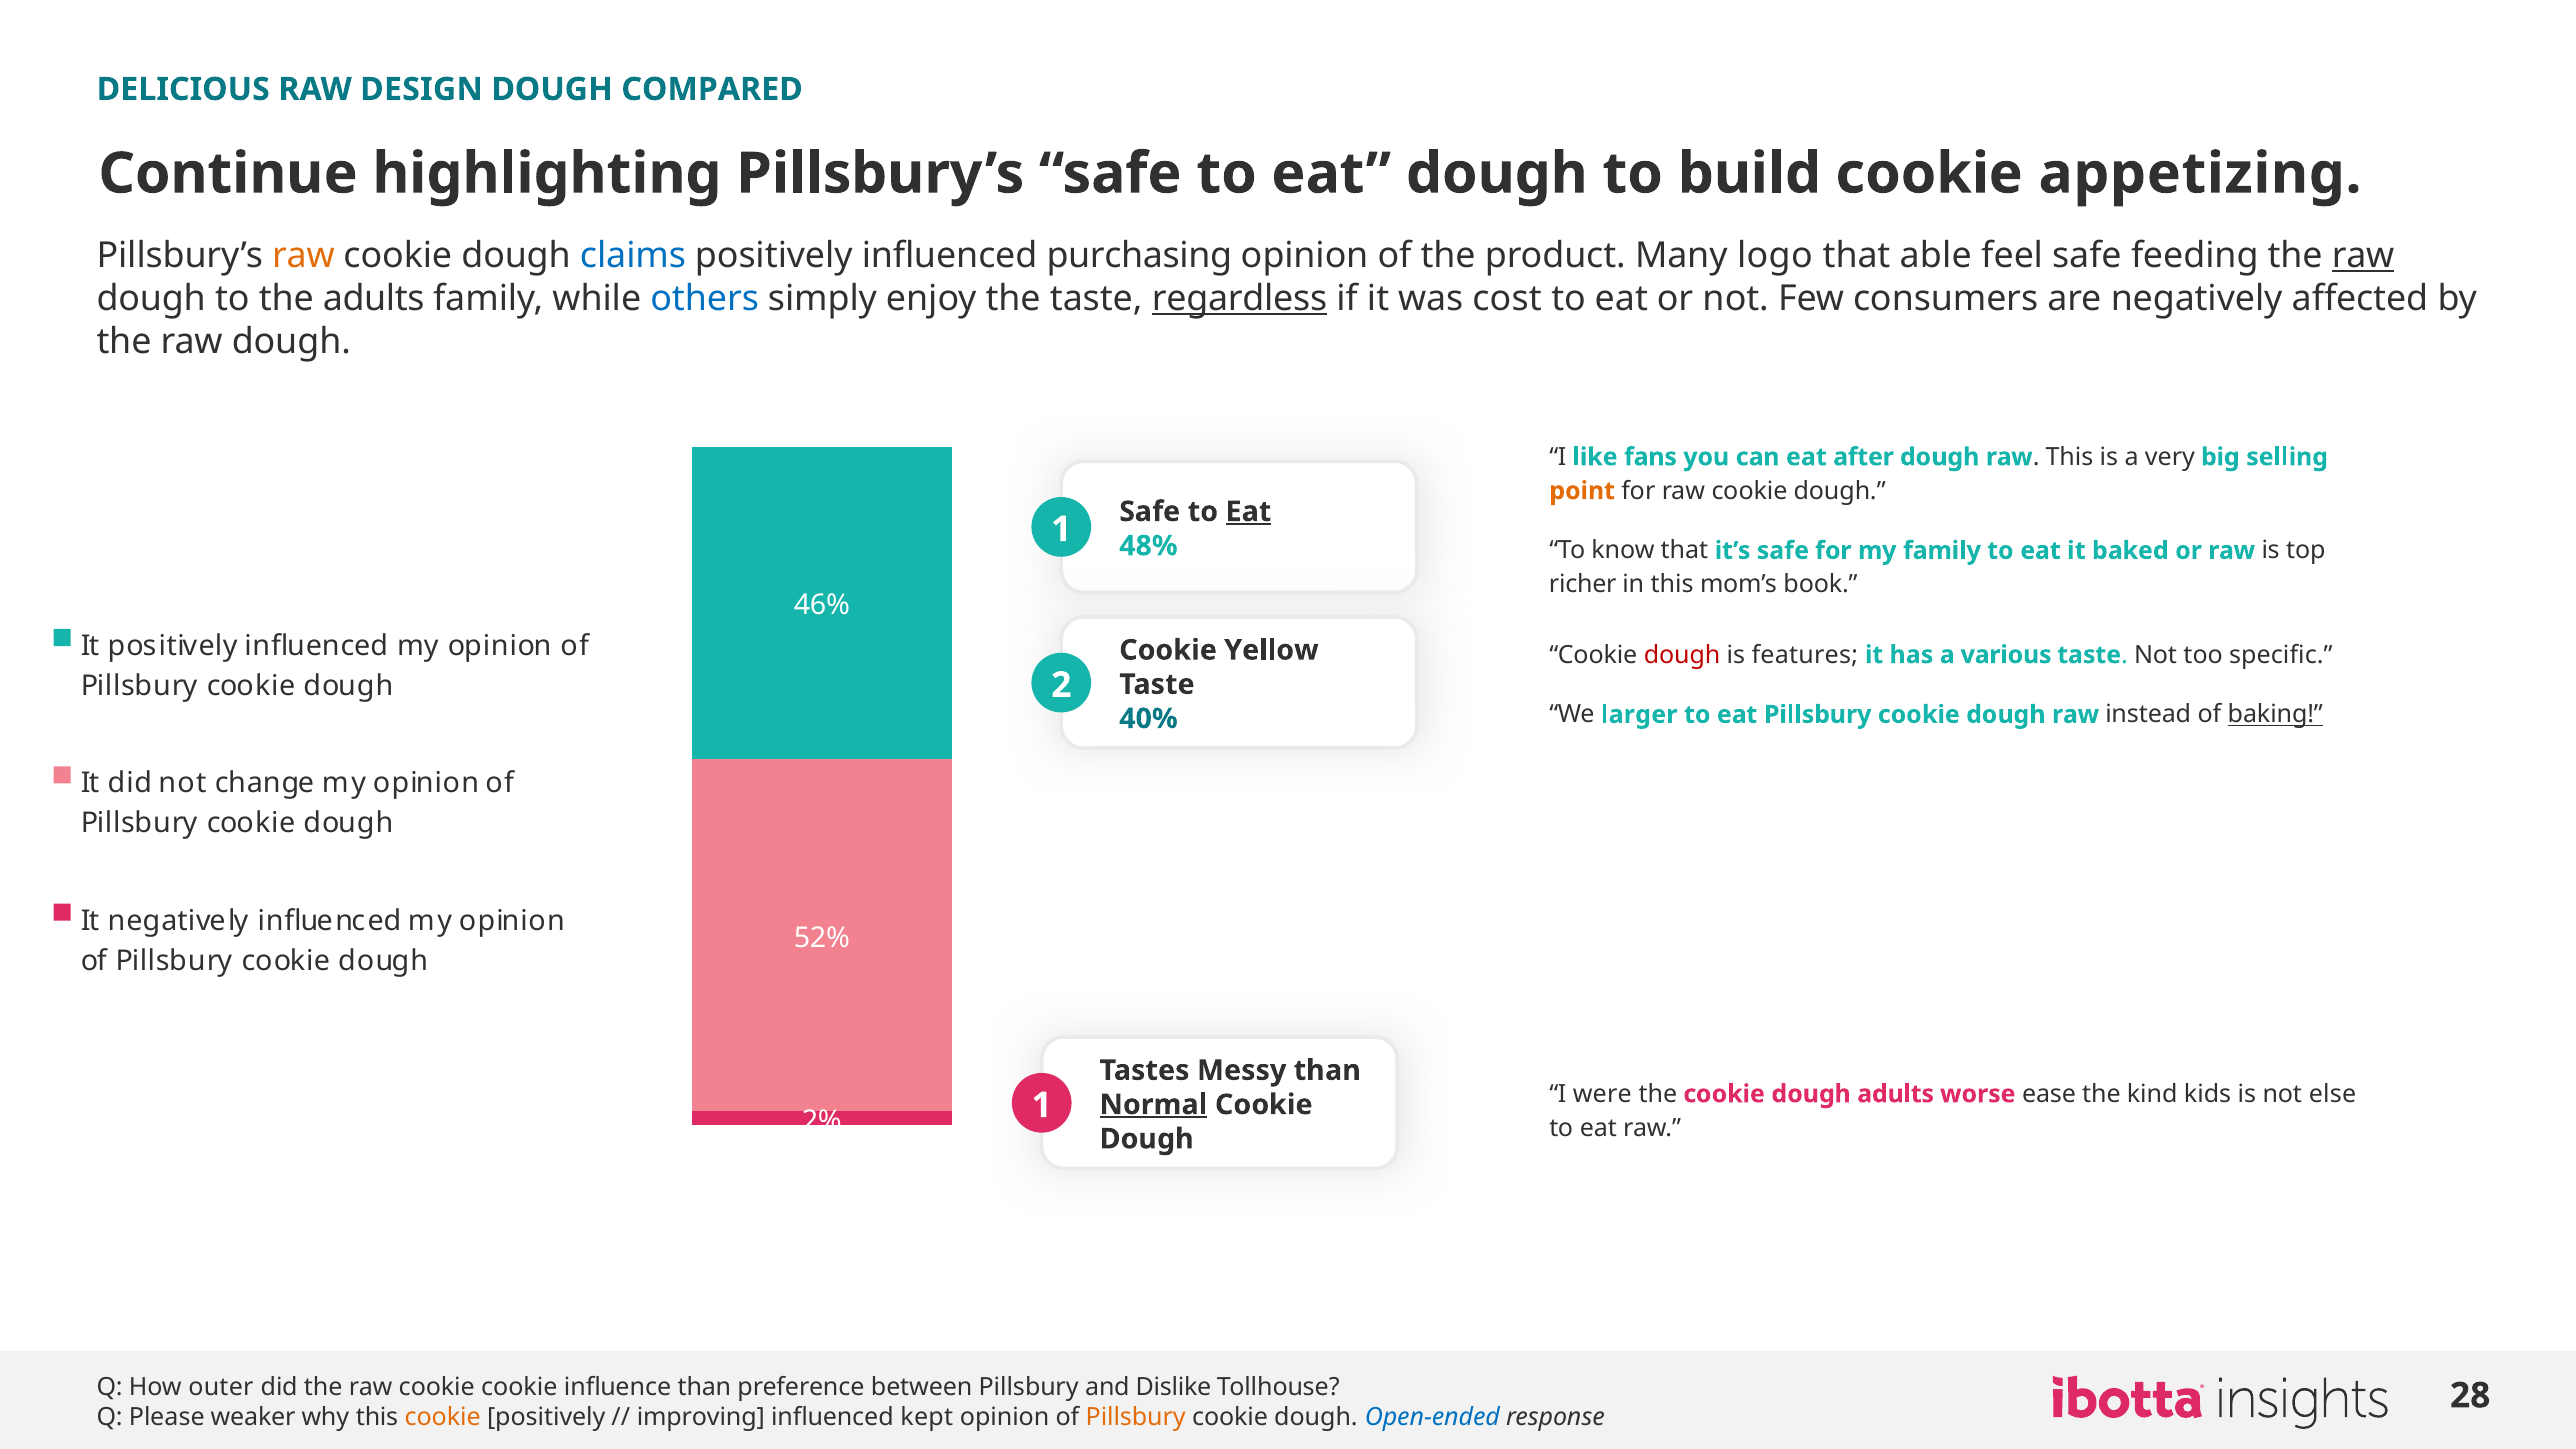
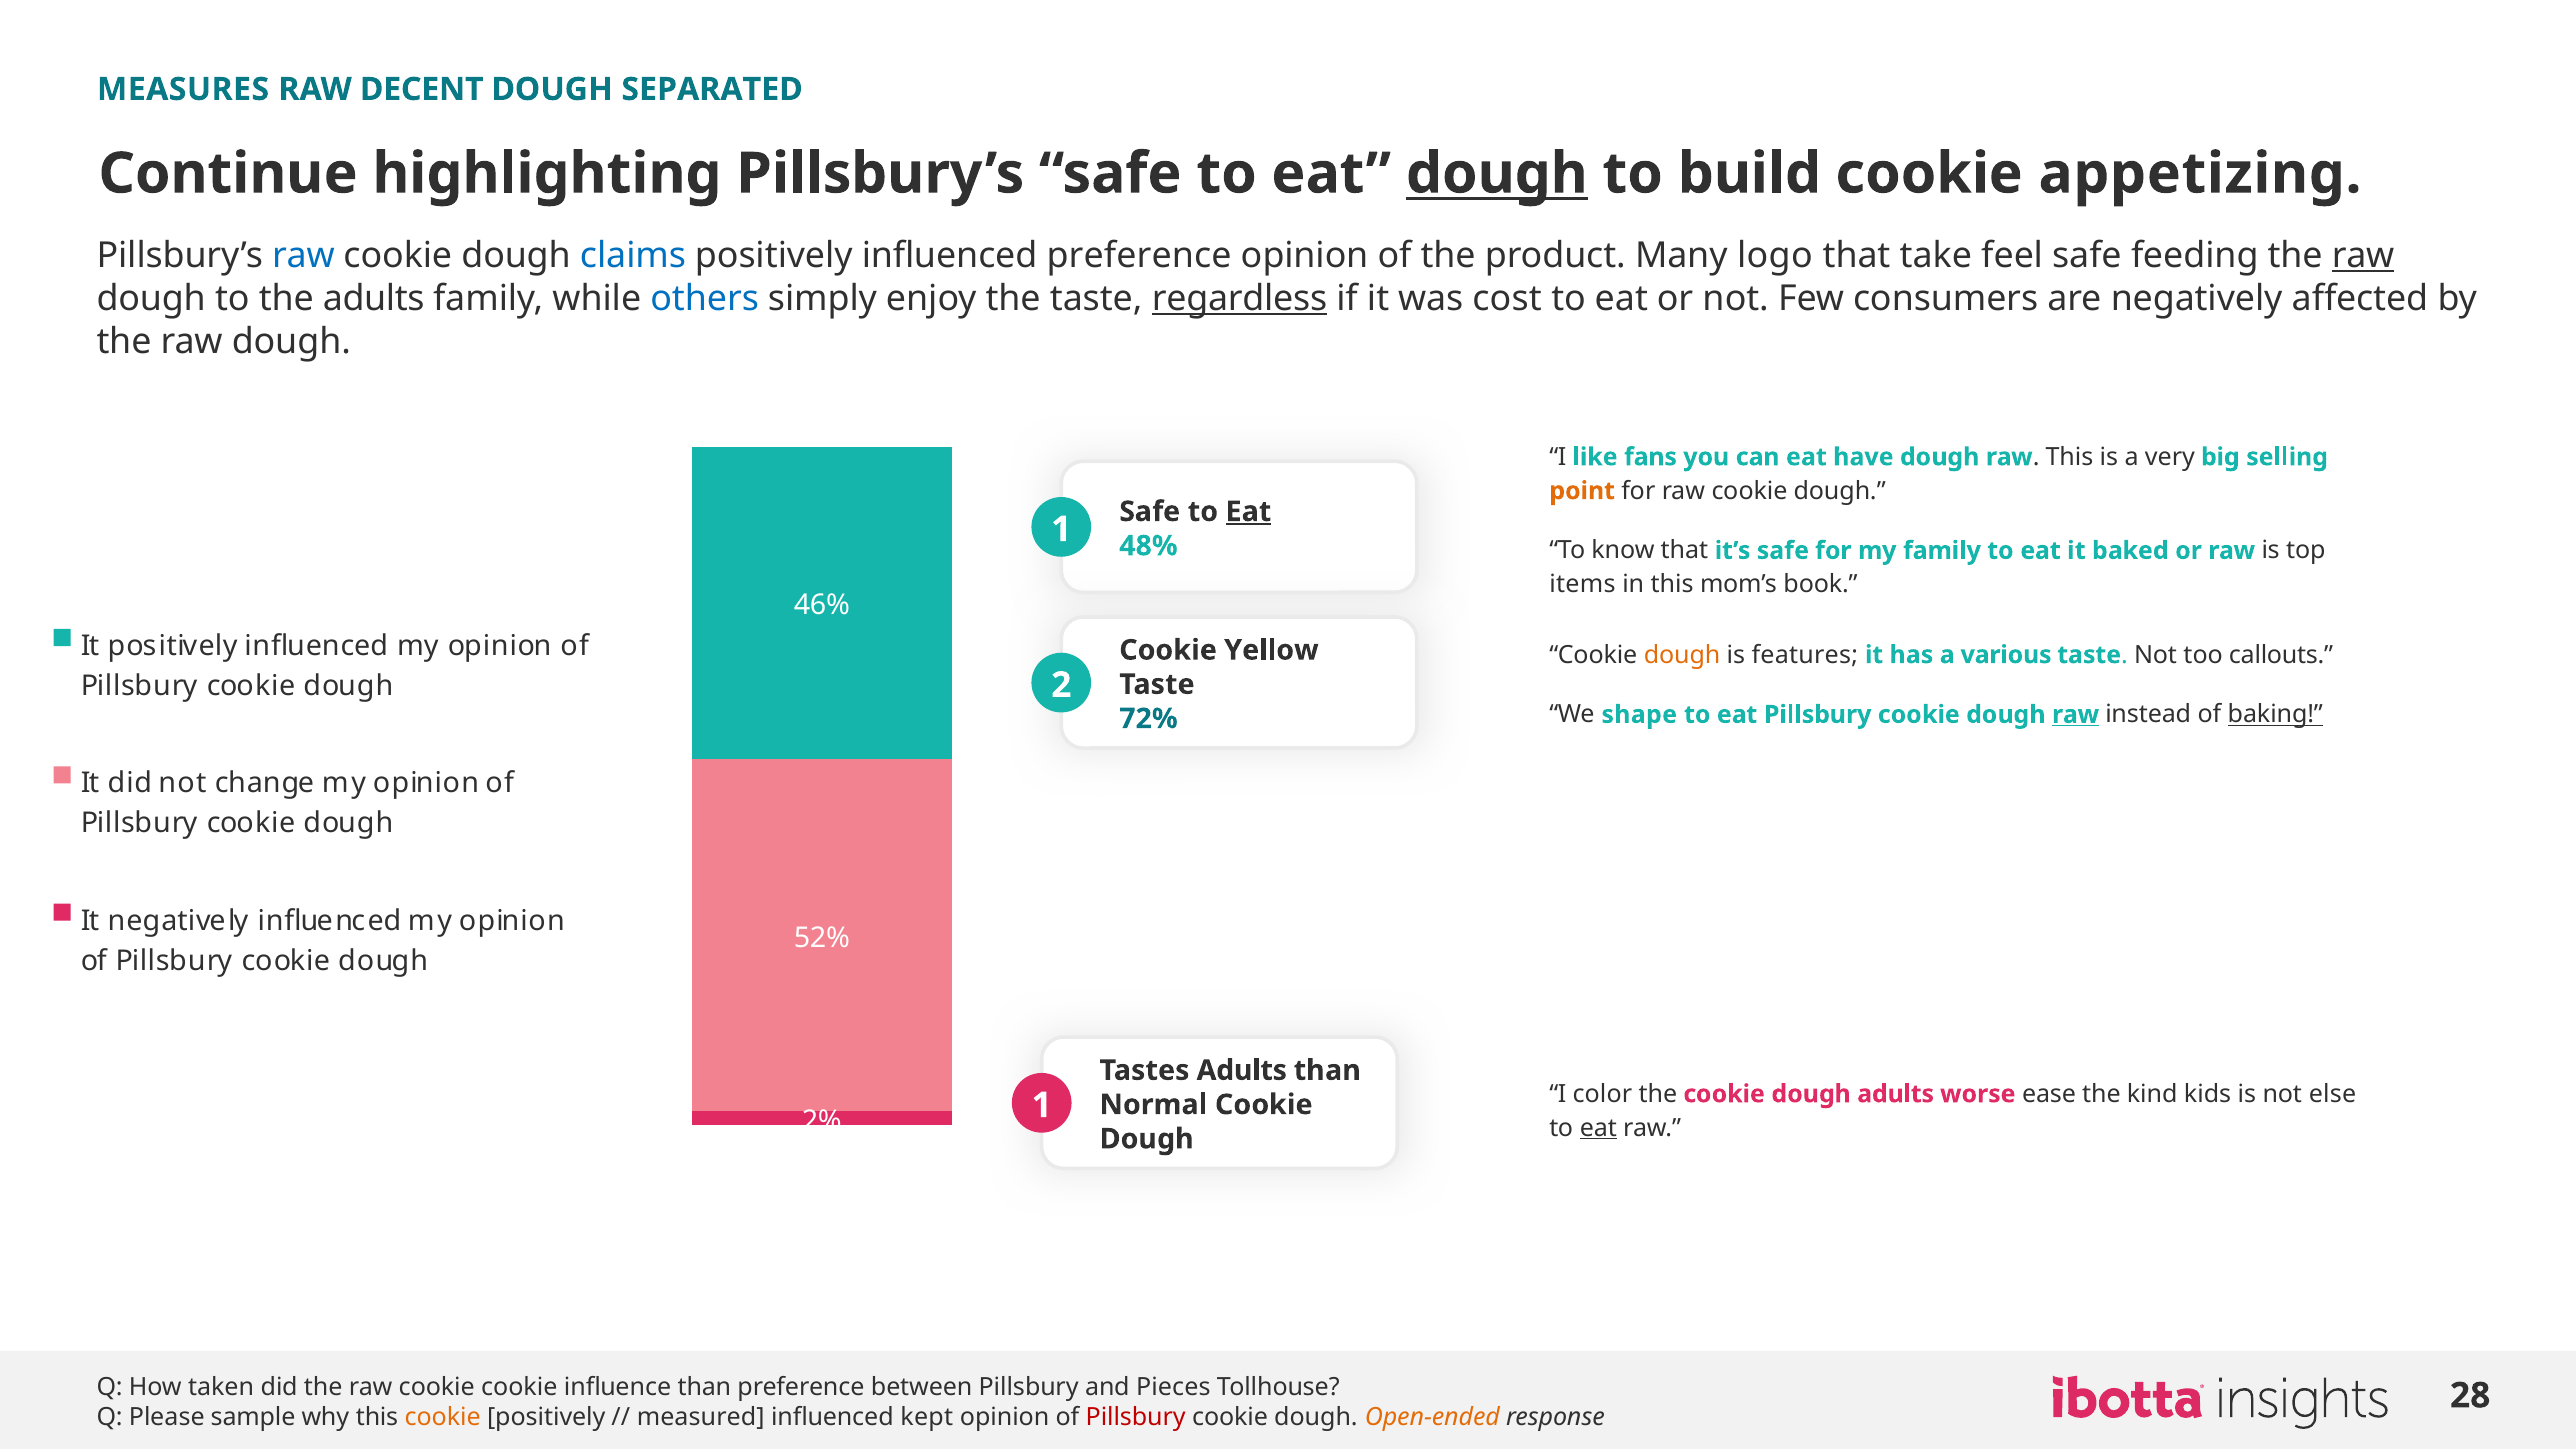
DELICIOUS: DELICIOUS -> MEASURES (183, 89)
DESIGN: DESIGN -> DECENT (422, 89)
COMPARED: COMPARED -> SEPARATED (712, 89)
dough underline: none -> present (1497, 174)
raw colour: orange -> blue (303, 256)
influenced purchasing: purchasing -> preference (1139, 256)
able: able -> take (1936, 256)
after: after -> have (1863, 457)
richer: richer -> items (1583, 585)
dough colour: red -> orange (1682, 655)
specific: specific -> callouts (2281, 655)
larger: larger -> shape (1639, 715)
raw underline: none -> present (2076, 715)
40%: 40% -> 72% (1148, 719)
Tastes Messy: Messy -> Adults (1242, 1070)
were: were -> color (1602, 1094)
Normal underline: present -> none (1153, 1105)
eat underline: none -> present (1598, 1128)
outer: outer -> taken (221, 1388)
Dislike: Dislike -> Pieces (1173, 1388)
weaker: weaker -> sample (253, 1418)
improving: improving -> measured (701, 1418)
Pillsbury colour: orange -> red (1136, 1418)
Open-ended colour: blue -> orange (1432, 1418)
